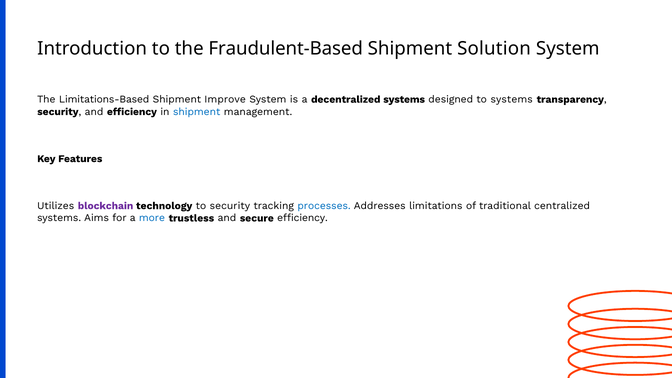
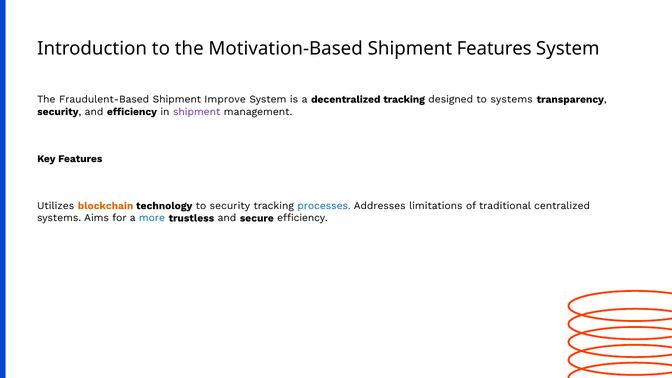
Fraudulent-Based: Fraudulent-Based -> Motivation-Based (286, 49)
Shipment Solution: Solution -> Features (494, 49)
Limitations-Based: Limitations-Based -> Fraudulent-Based (104, 99)
decentralized systems: systems -> tracking (404, 99)
shipment colour: blue -> purple (197, 112)
blockchain colour: purple -> orange (105, 206)
